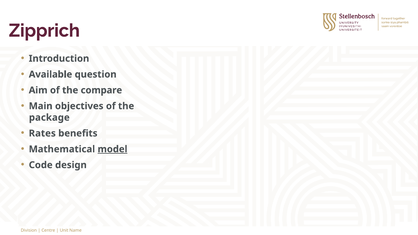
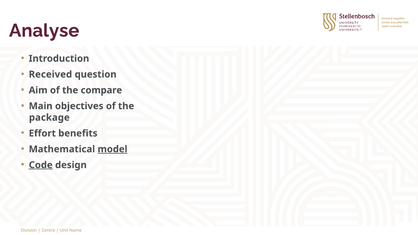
Zipprich: Zipprich -> Analyse (44, 31)
Available: Available -> Received (50, 74)
Rates: Rates -> Effort (42, 133)
Code underline: none -> present (41, 165)
